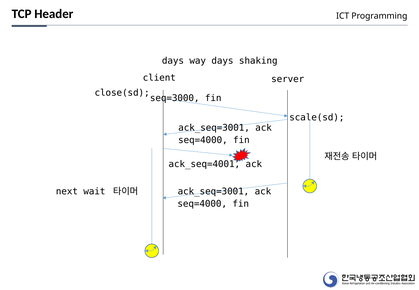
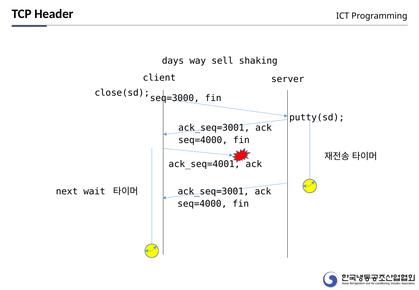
way days: days -> sell (223, 61)
scale(sd: scale(sd -> putty(sd (317, 118)
